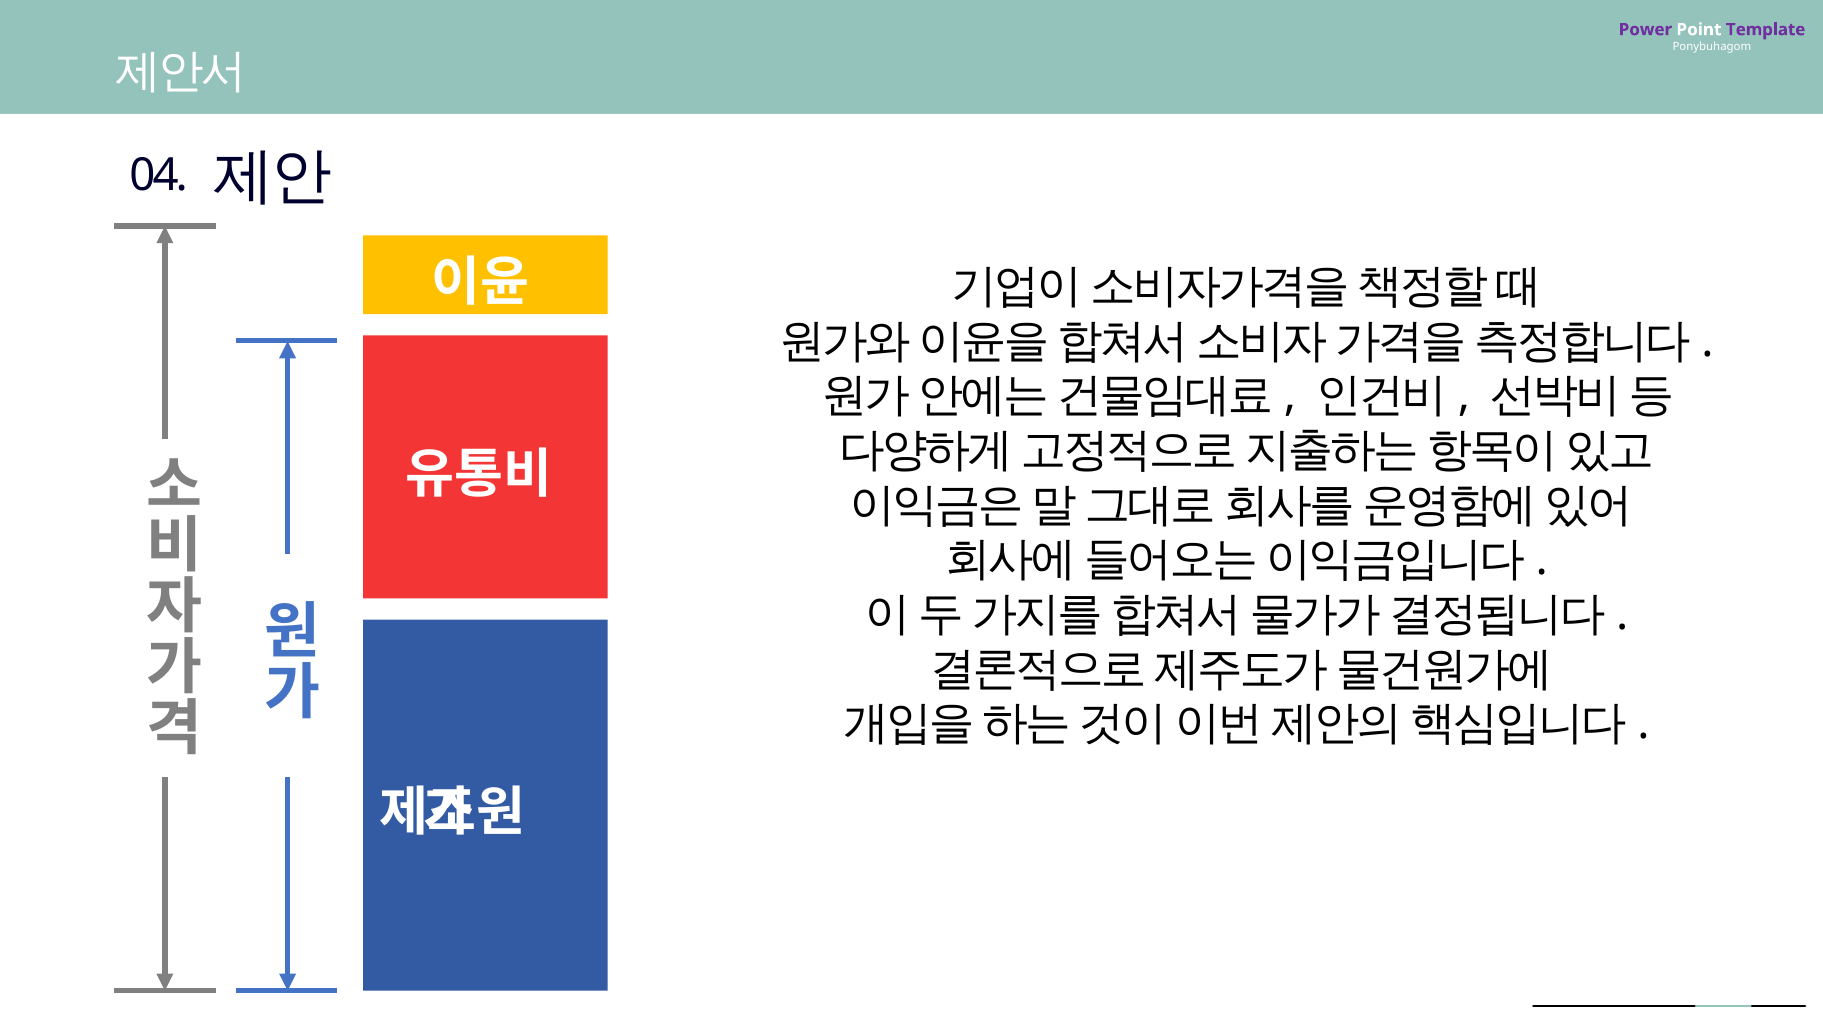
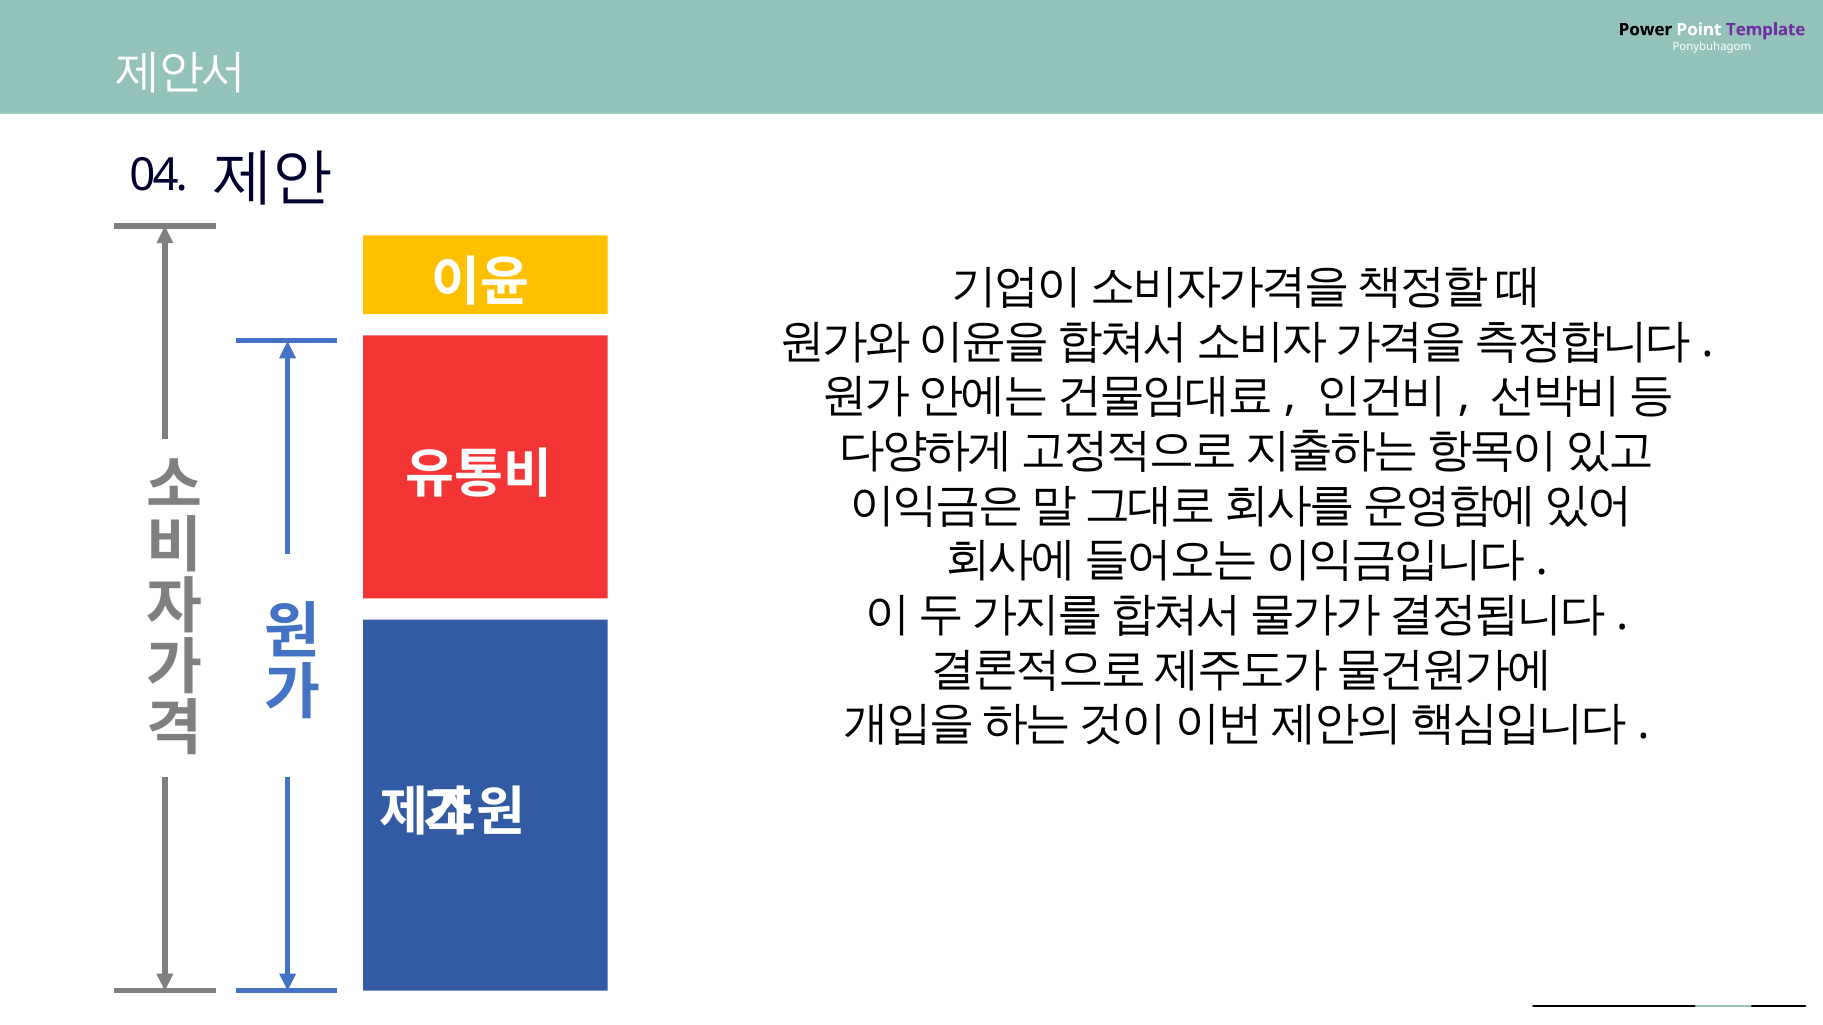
Power colour: purple -> black (1645, 30)
